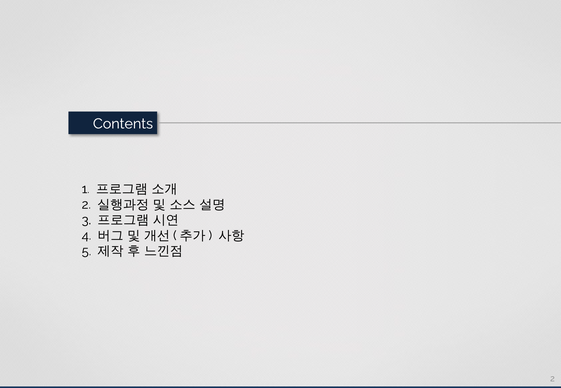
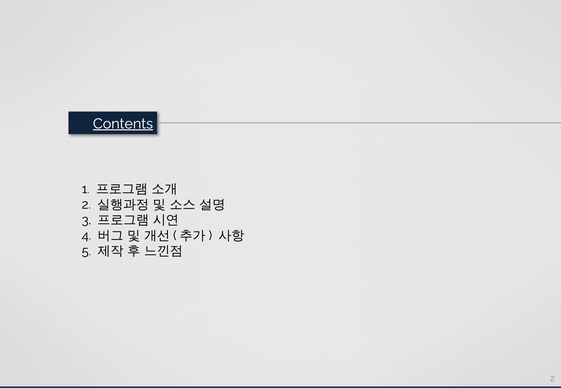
Contents underline: none -> present (123, 124)
